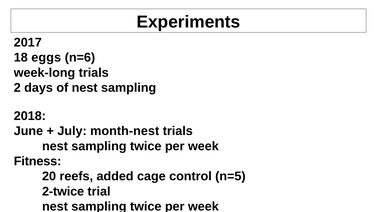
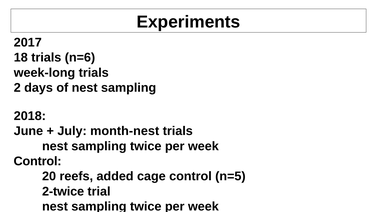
18 eggs: eggs -> trials (46, 58)
Fitness: Fitness -> Control (38, 161)
